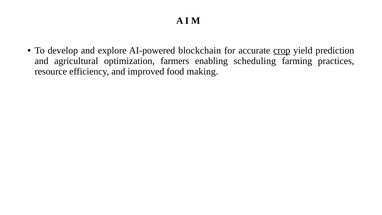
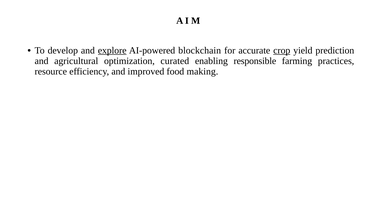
explore underline: none -> present (112, 50)
farmers: farmers -> curated (175, 61)
scheduling: scheduling -> responsible (255, 61)
